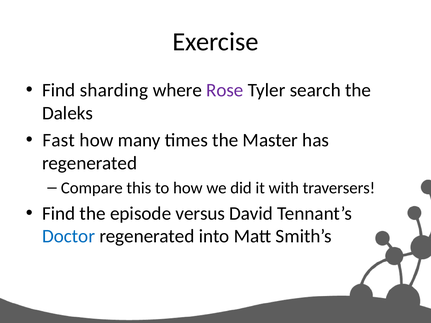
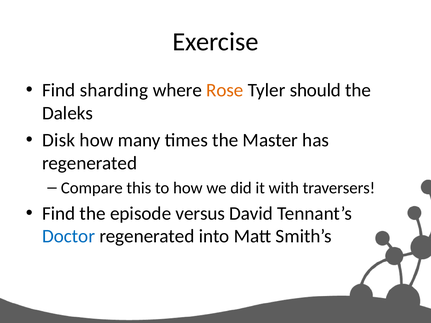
Rose colour: purple -> orange (225, 90)
search: search -> should (315, 90)
Fast: Fast -> Disk (59, 140)
